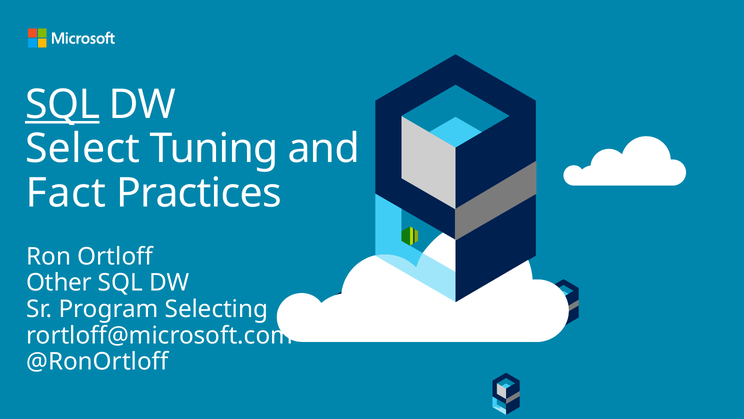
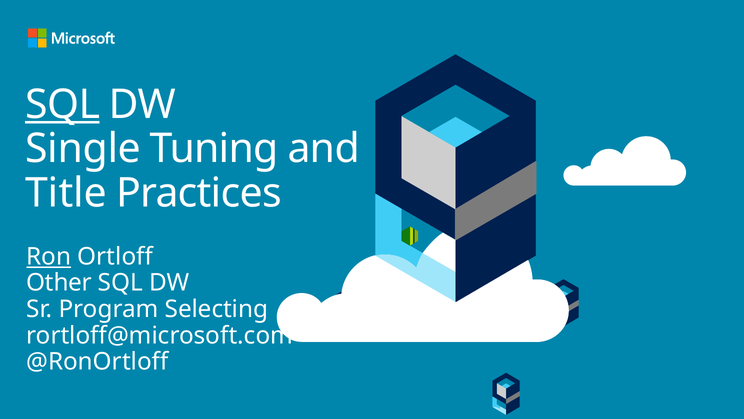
Select: Select -> Single (83, 149)
Fact: Fact -> Title (66, 193)
Ron underline: none -> present (49, 256)
